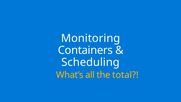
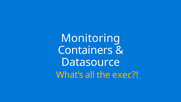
Scheduling: Scheduling -> Datasource (91, 62)
total: total -> exec (125, 75)
